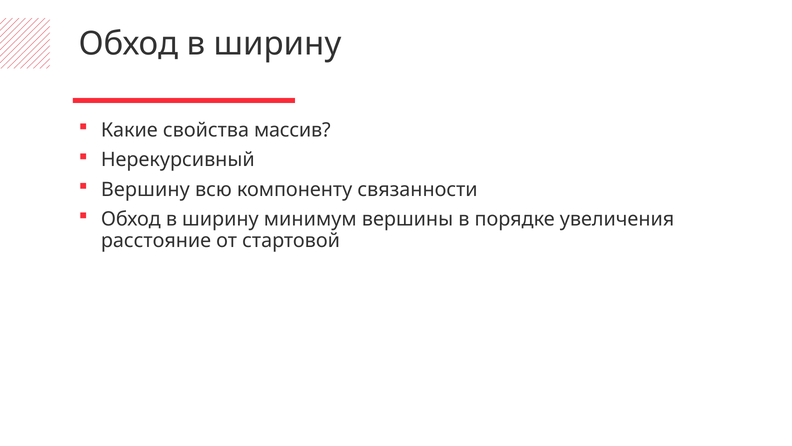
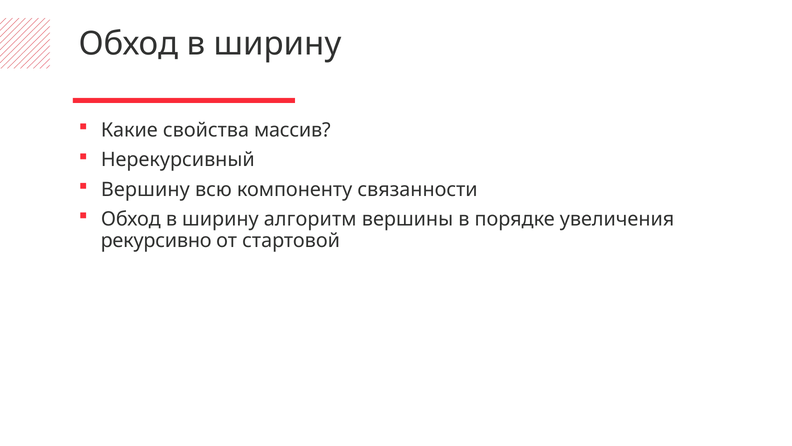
минимум: минимум -> алгоритм (310, 219)
расстояние: расстояние -> рекурсивно (156, 240)
